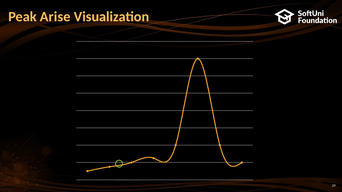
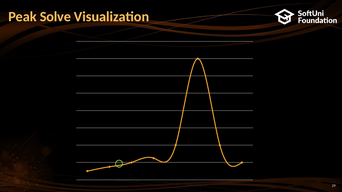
Arise: Arise -> Solve (55, 17)
